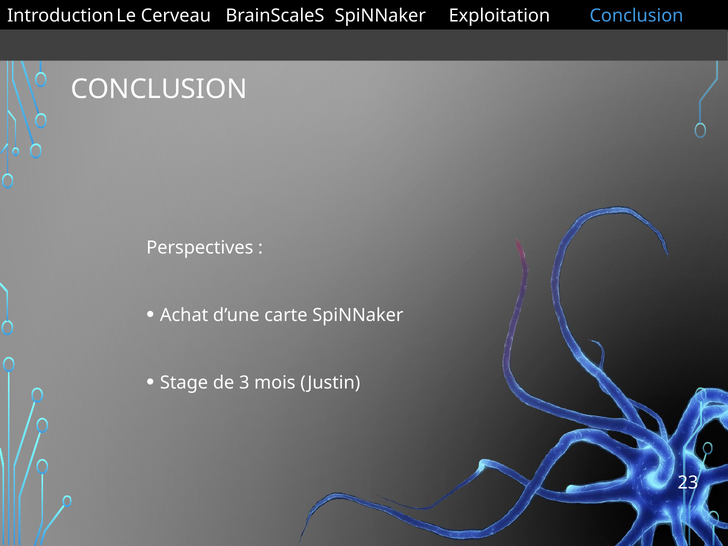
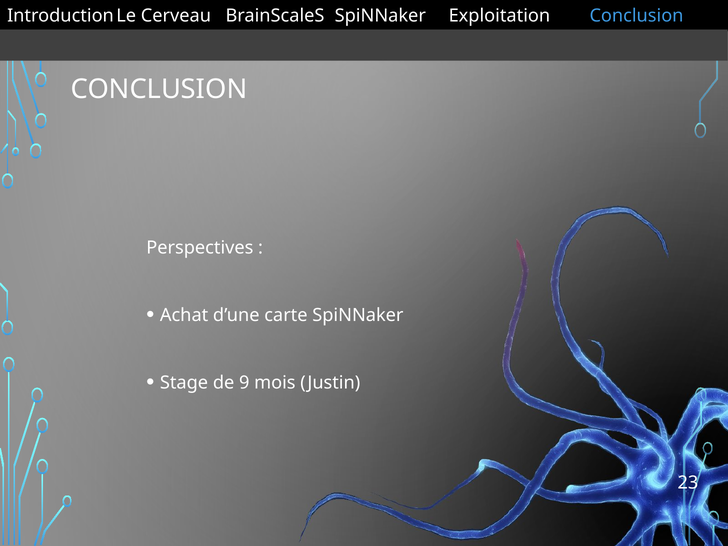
3: 3 -> 9 (244, 383)
